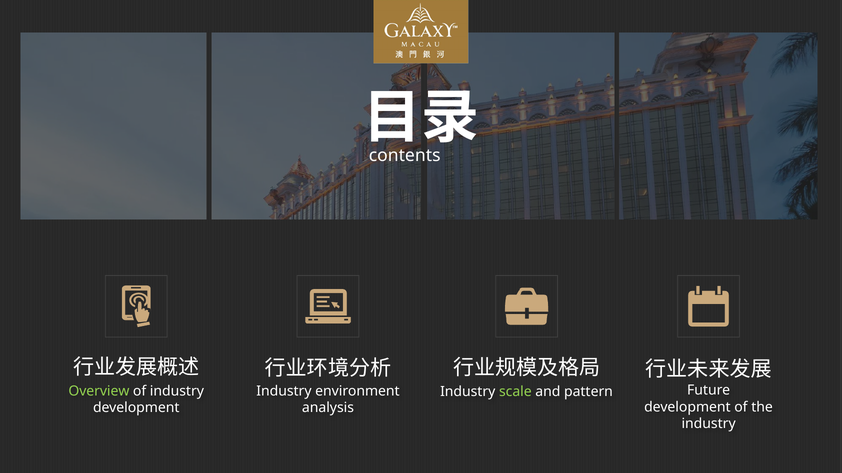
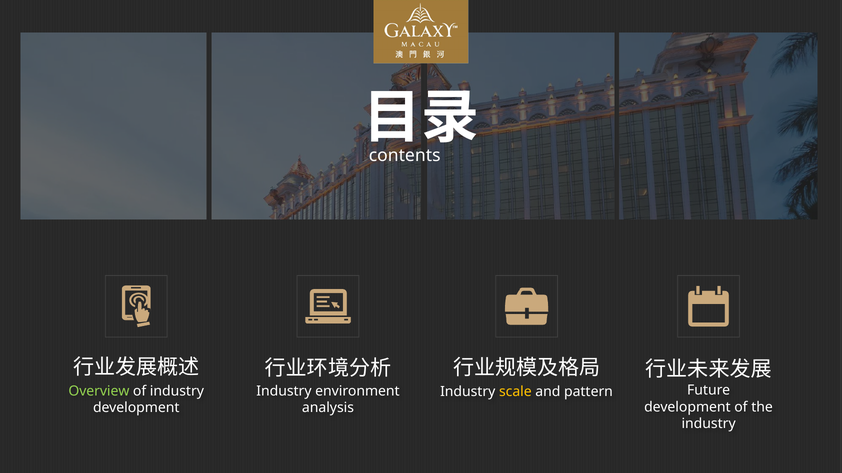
scale colour: light green -> yellow (515, 392)
